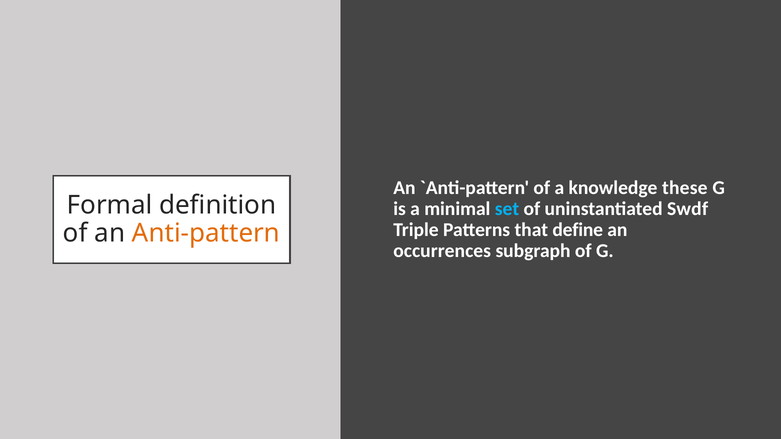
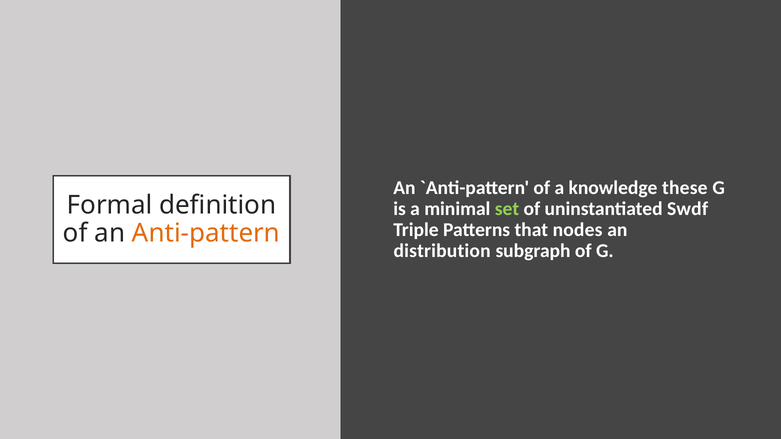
set colour: light blue -> light green (507, 209)
define: define -> nodes (578, 230)
occurrences: occurrences -> distribution (442, 251)
